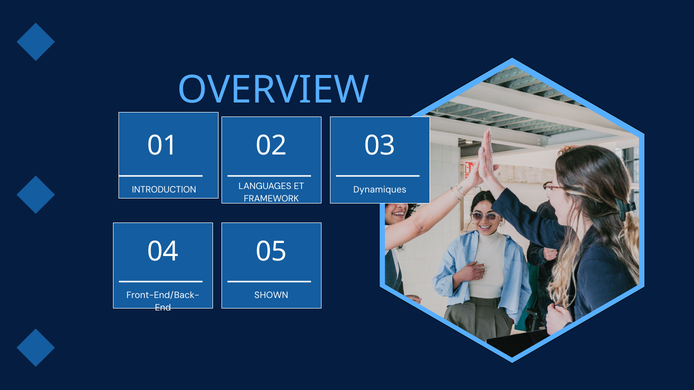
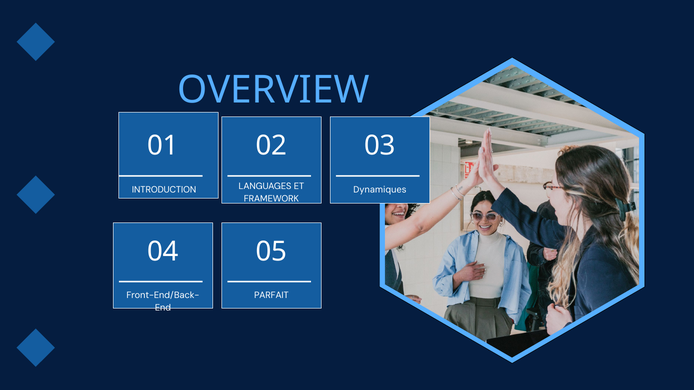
SHOWN: SHOWN -> PARFAIT (271, 295)
